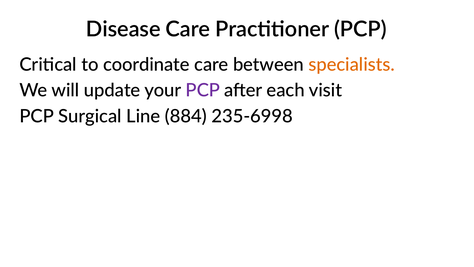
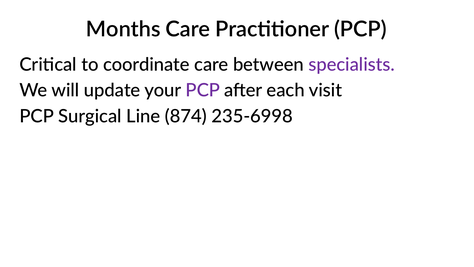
Disease: Disease -> Months (123, 29)
specialists colour: orange -> purple (352, 65)
884: 884 -> 874 (186, 116)
